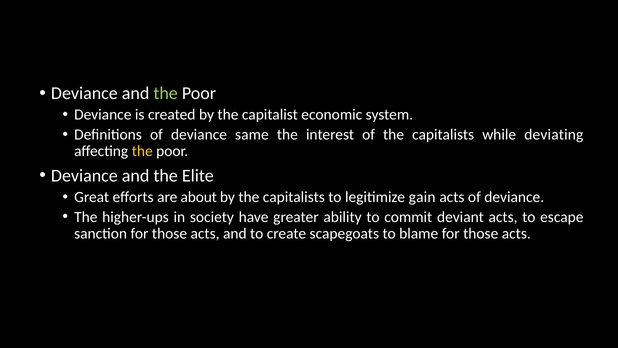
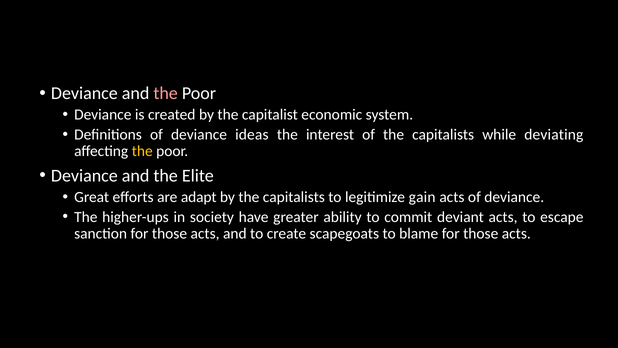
the colour: light green -> pink (166, 93)
same: same -> ideas (252, 134)
about: about -> adapt (199, 197)
